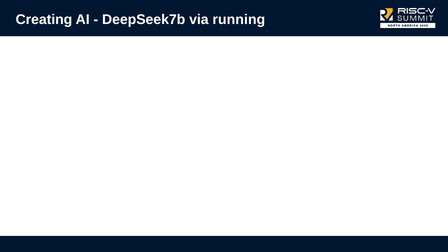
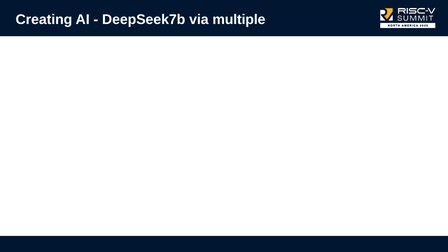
running: running -> multiple (239, 19)
